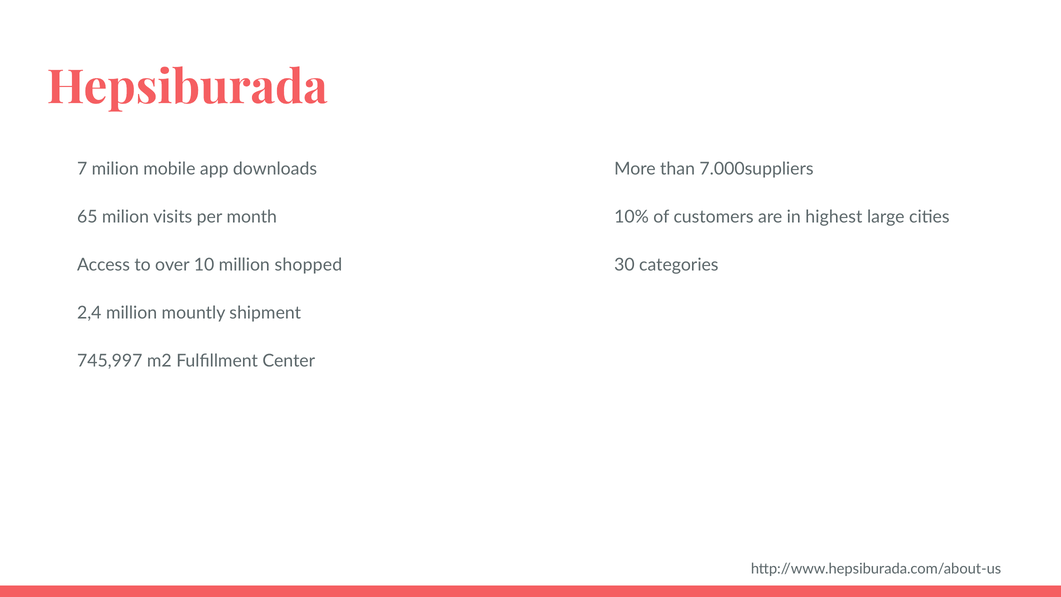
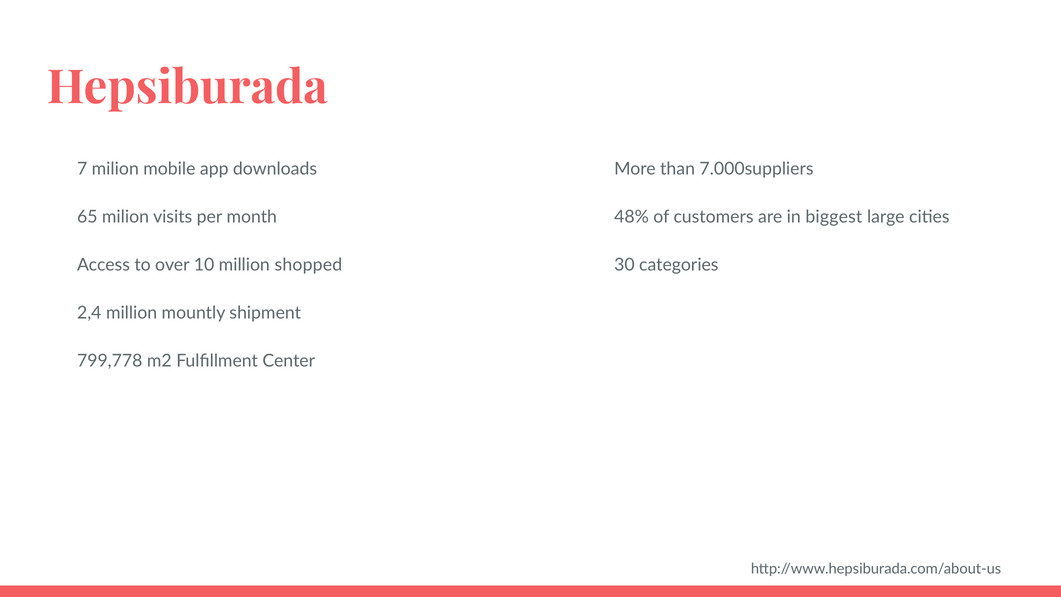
10%: 10% -> 48% (632, 217)
highest: highest -> biggest (834, 217)
745,997: 745,997 -> 799,778 (110, 361)
